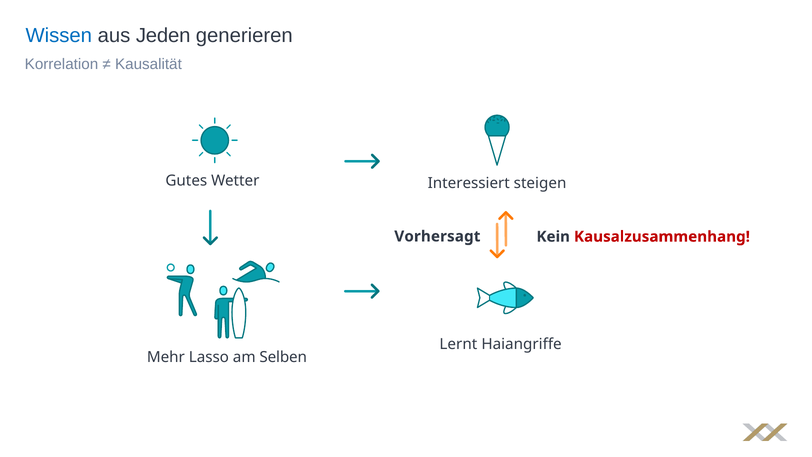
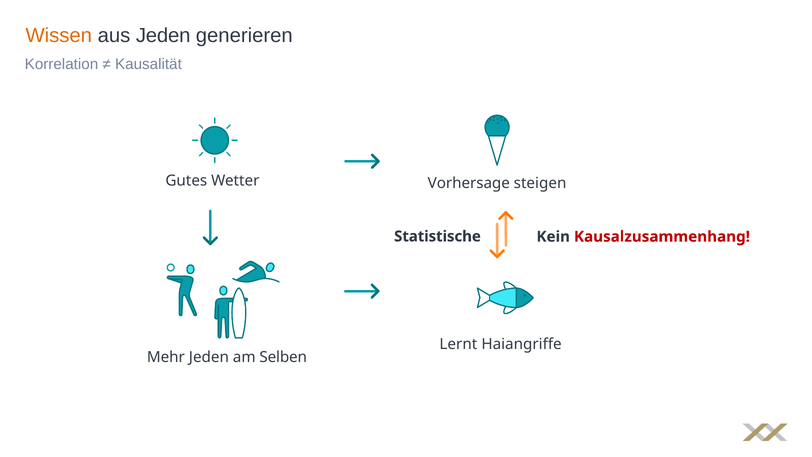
Wissen colour: blue -> orange (59, 35)
Interessiert: Interessiert -> Vorhersage (469, 183)
Vorhersagt: Vorhersagt -> Statistische (437, 236)
Mehr Lasso: Lasso -> Jeden (209, 357)
